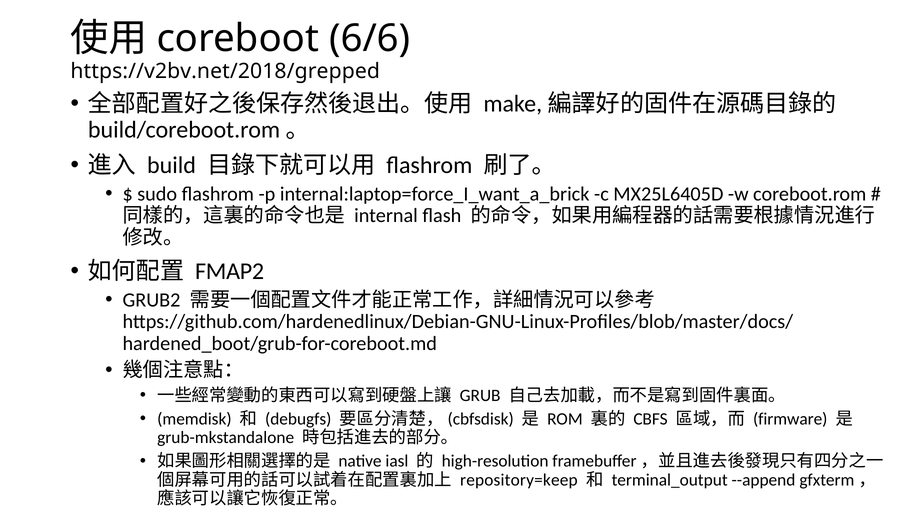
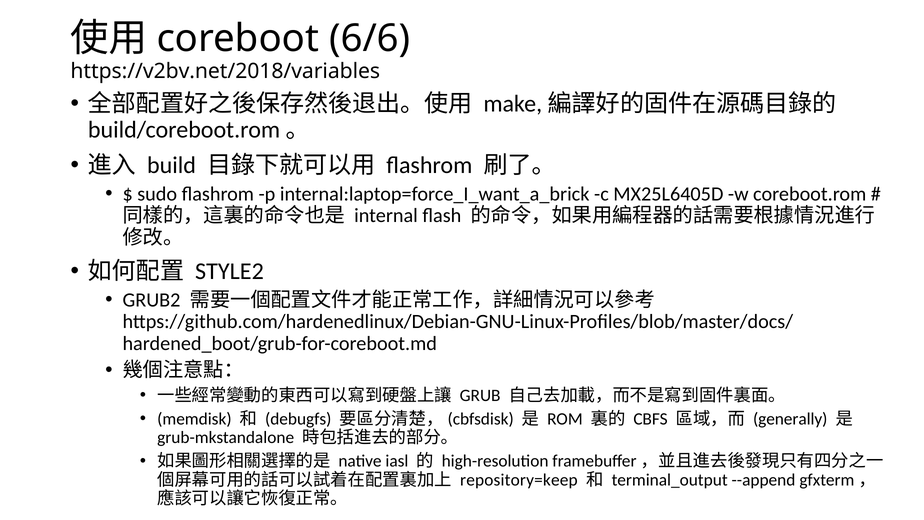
https://v2bv.net/2018/grepped: https://v2bv.net/2018/grepped -> https://v2bv.net/2018/variables (225, 71)
FMAP2: FMAP2 -> STYLE2 (229, 271)
firmware: firmware -> generally (790, 419)
